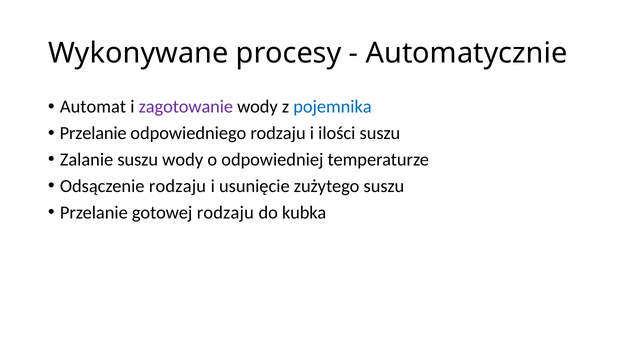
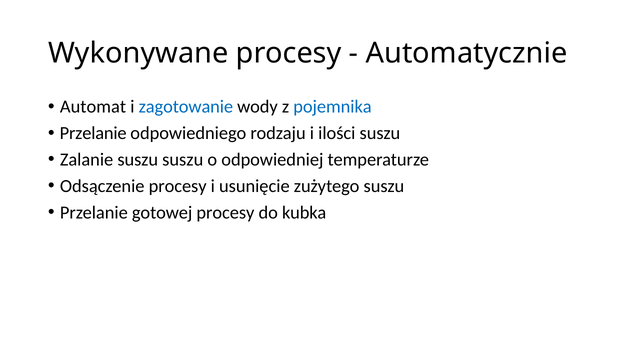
zagotowanie colour: purple -> blue (186, 107)
suszu wody: wody -> suszu (183, 160)
Odsączenie rodzaju: rodzaju -> procesy (178, 186)
gotowej rodzaju: rodzaju -> procesy (225, 213)
